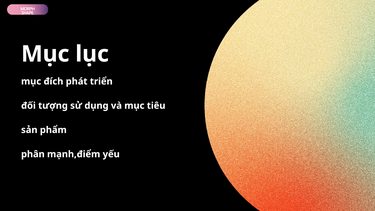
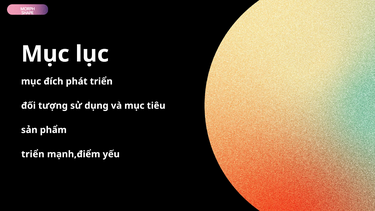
phân: phân -> triển (33, 154)
